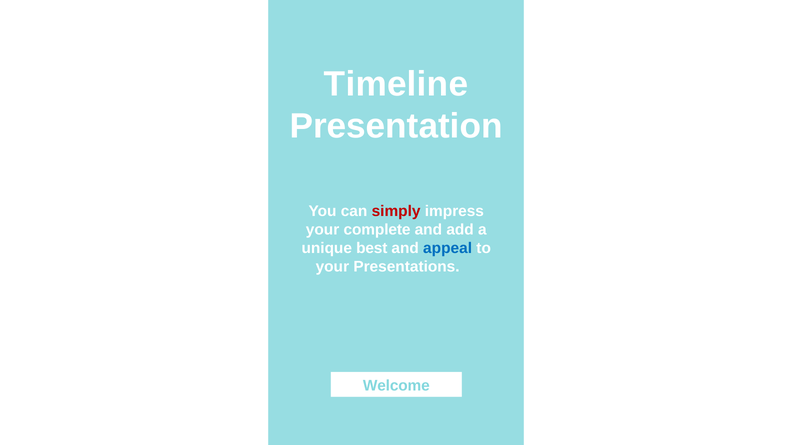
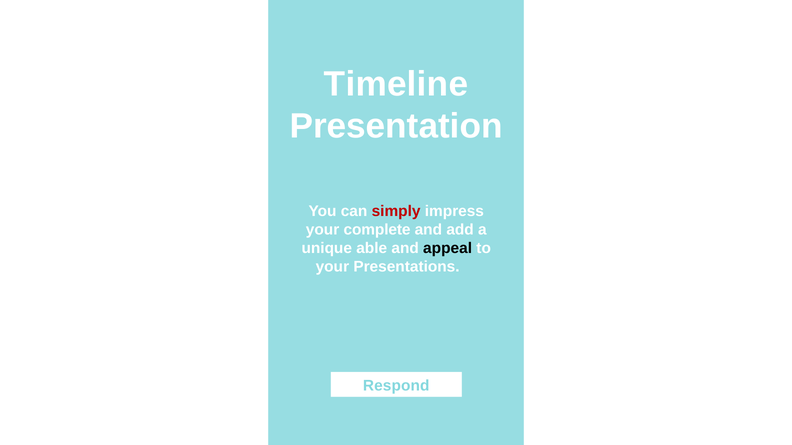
best: best -> able (372, 248)
appeal colour: blue -> black (448, 248)
Welcome: Welcome -> Respond (396, 386)
